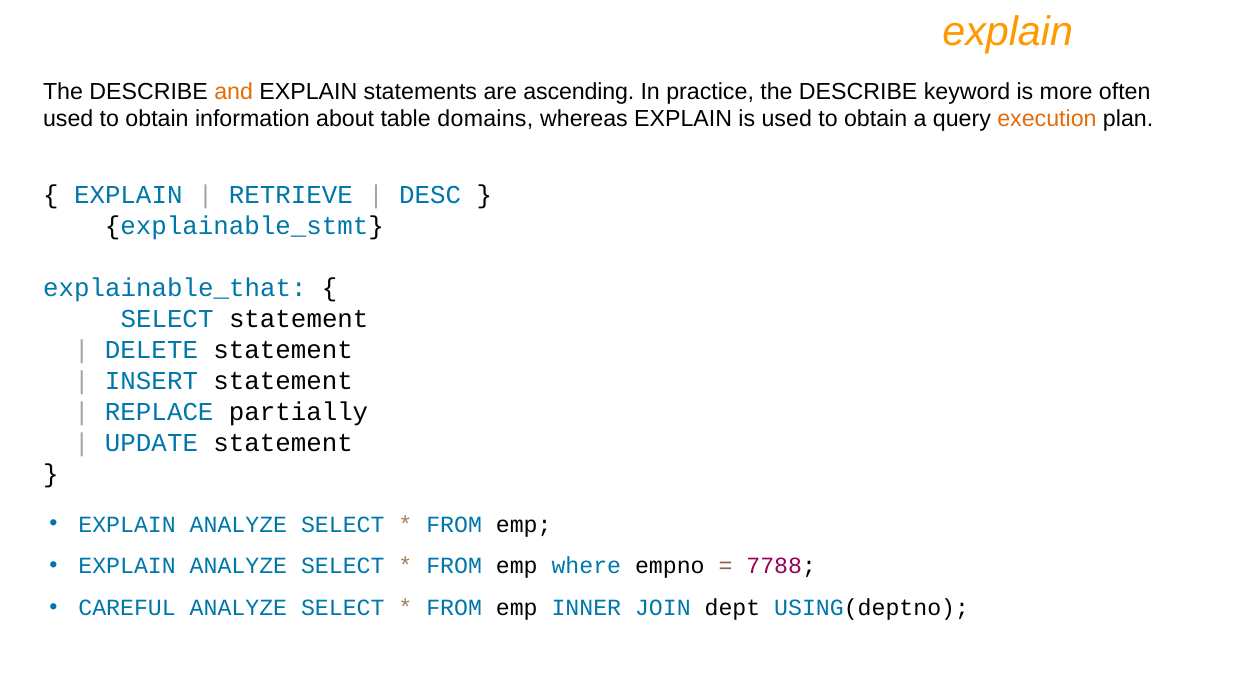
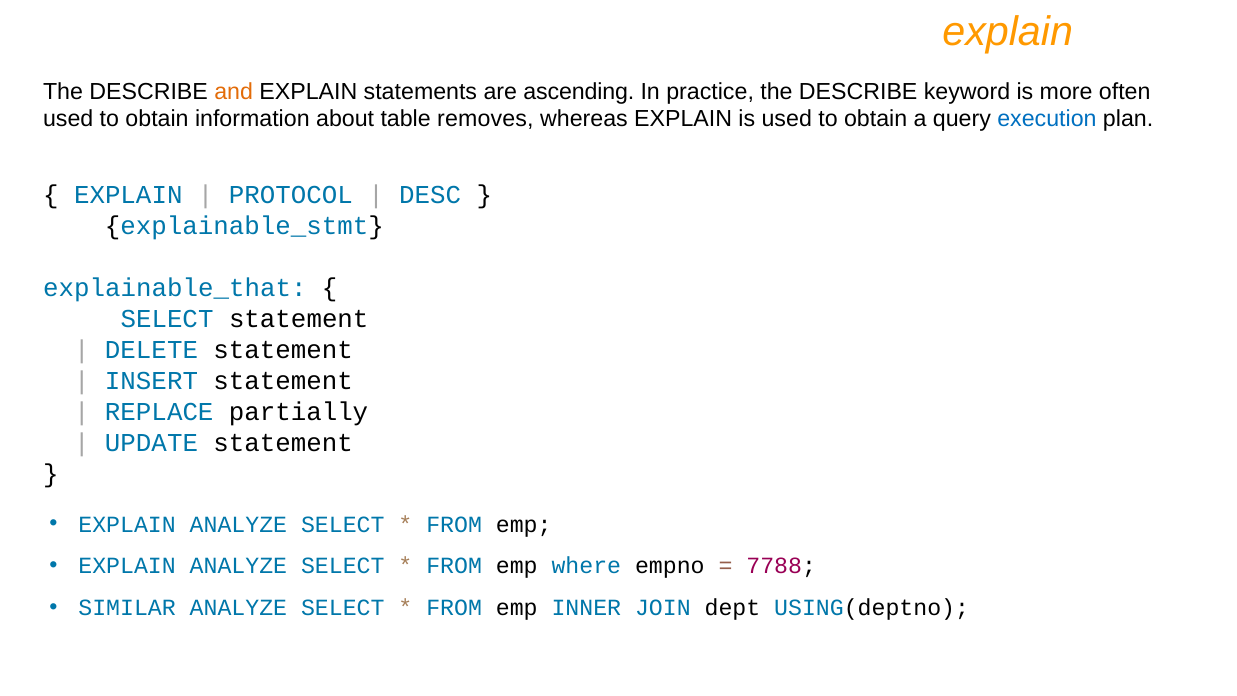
domains: domains -> removes (485, 119)
execution colour: orange -> blue (1047, 119)
RETRIEVE: RETRIEVE -> PROTOCOL (291, 195)
CAREFUL: CAREFUL -> SIMILAR (127, 608)
